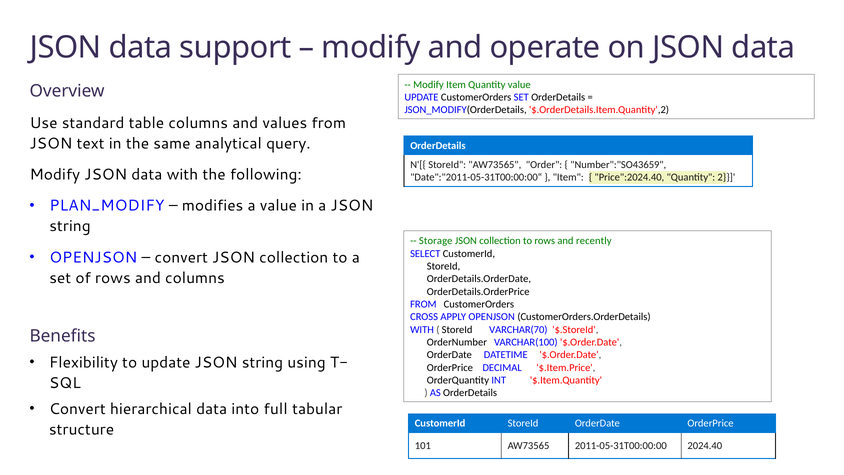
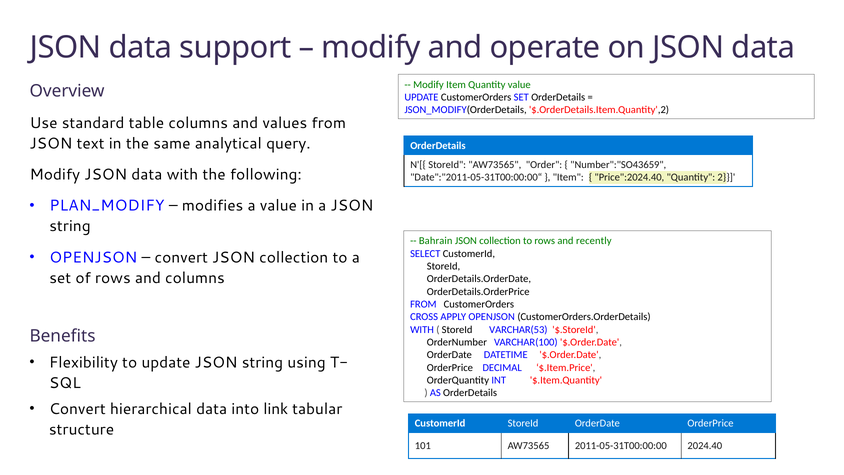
Storage: Storage -> Bahrain (436, 241)
VARCHAR(70: VARCHAR(70 -> VARCHAR(53 (518, 329)
full: full -> link (276, 409)
